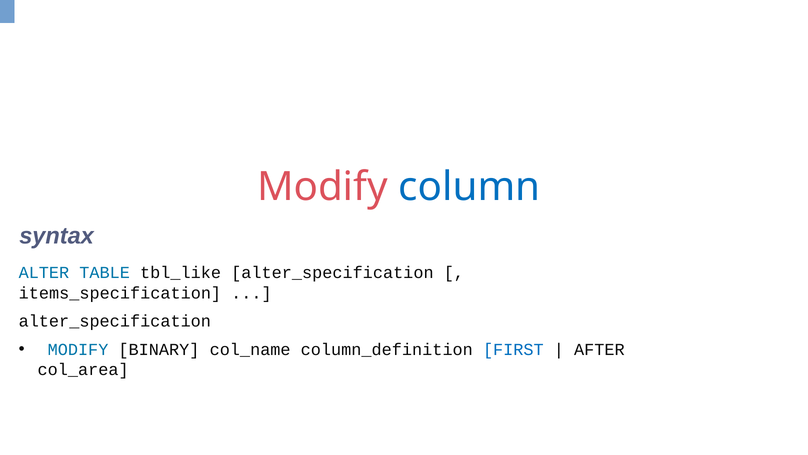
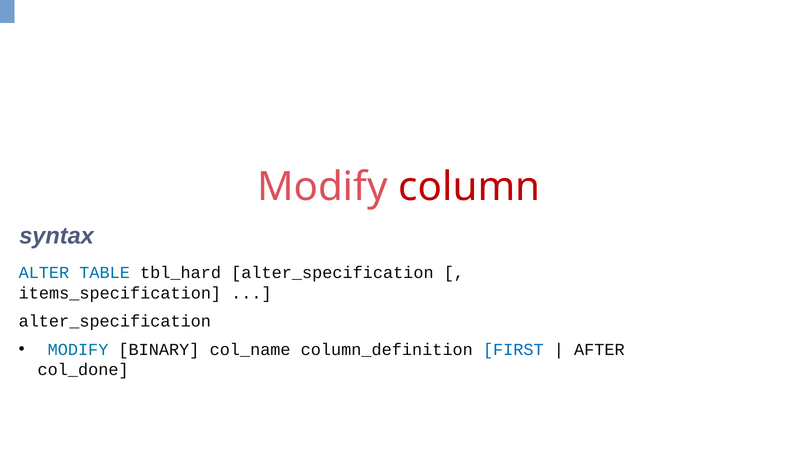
column colour: blue -> red (469, 187)
tbl_like: tbl_like -> tbl_hard (181, 272)
col_area: col_area -> col_done (83, 369)
